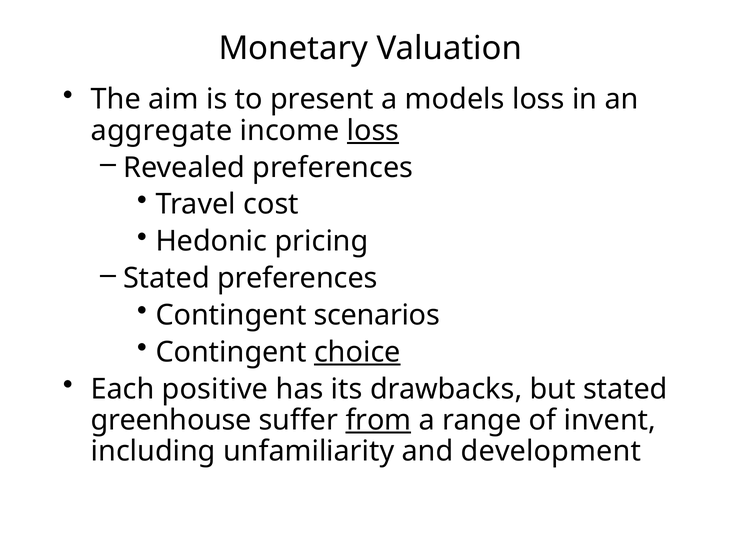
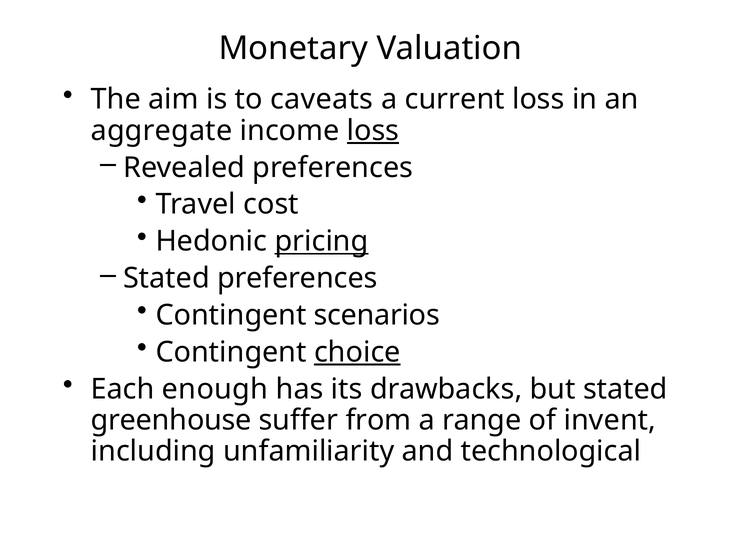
present: present -> caveats (322, 99)
models: models -> current (455, 99)
pricing underline: none -> present (322, 241)
positive: positive -> enough (215, 389)
from underline: present -> none (378, 420)
development: development -> technological (551, 451)
